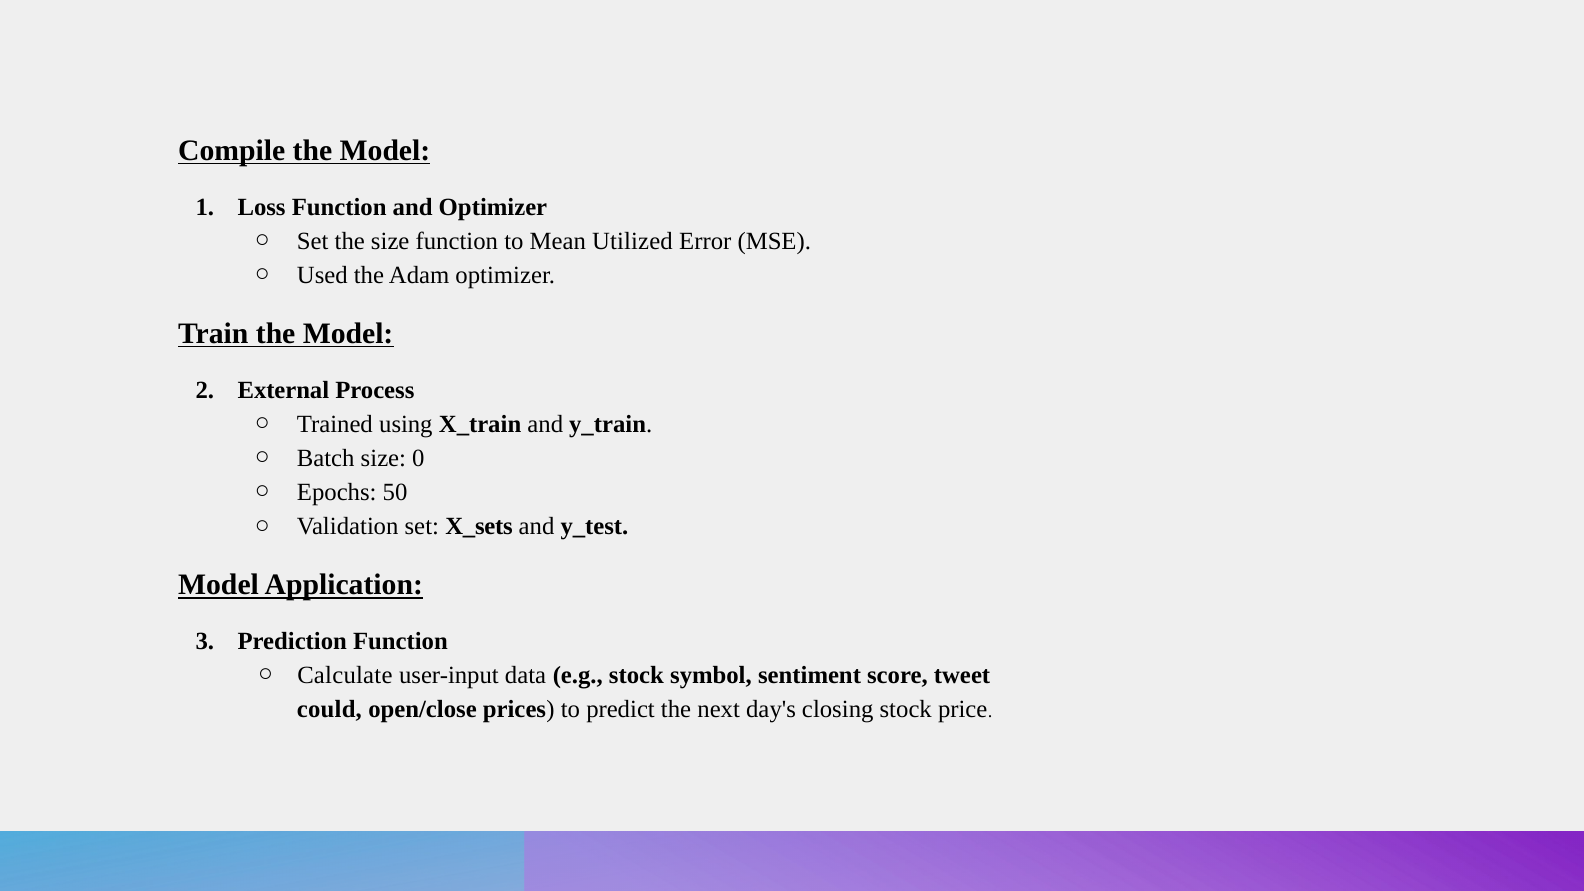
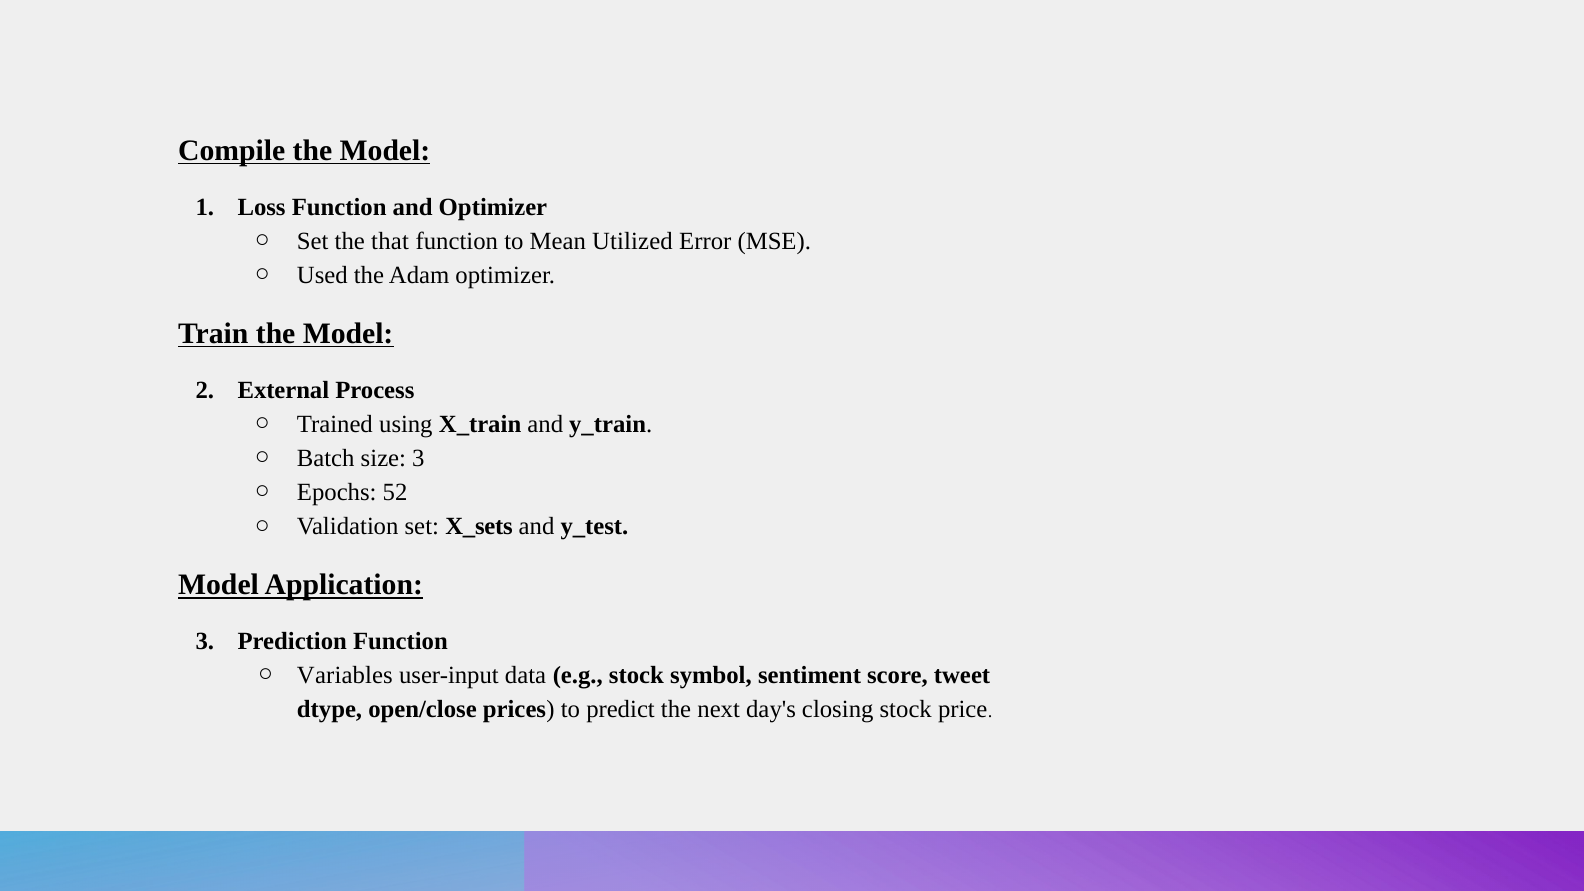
the size: size -> that (390, 241)
size 0: 0 -> 3 (418, 458)
50: 50 -> 52 (395, 492)
Calculate: Calculate -> Variables (345, 675)
could: could -> dtype (330, 709)
